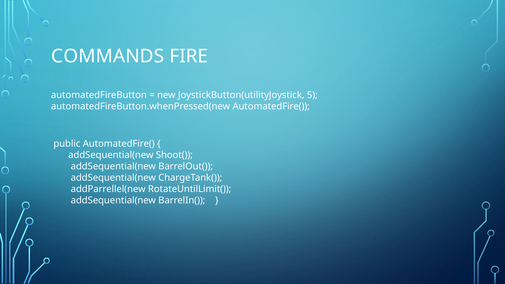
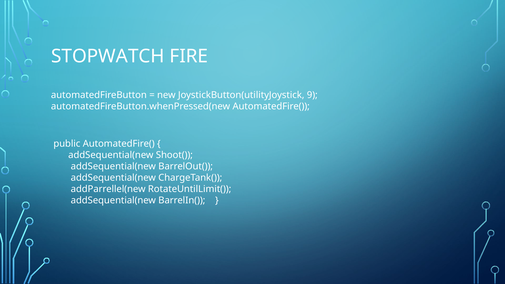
COMMANDS: COMMANDS -> STOPWATCH (108, 56)
5: 5 -> 9 (312, 95)
